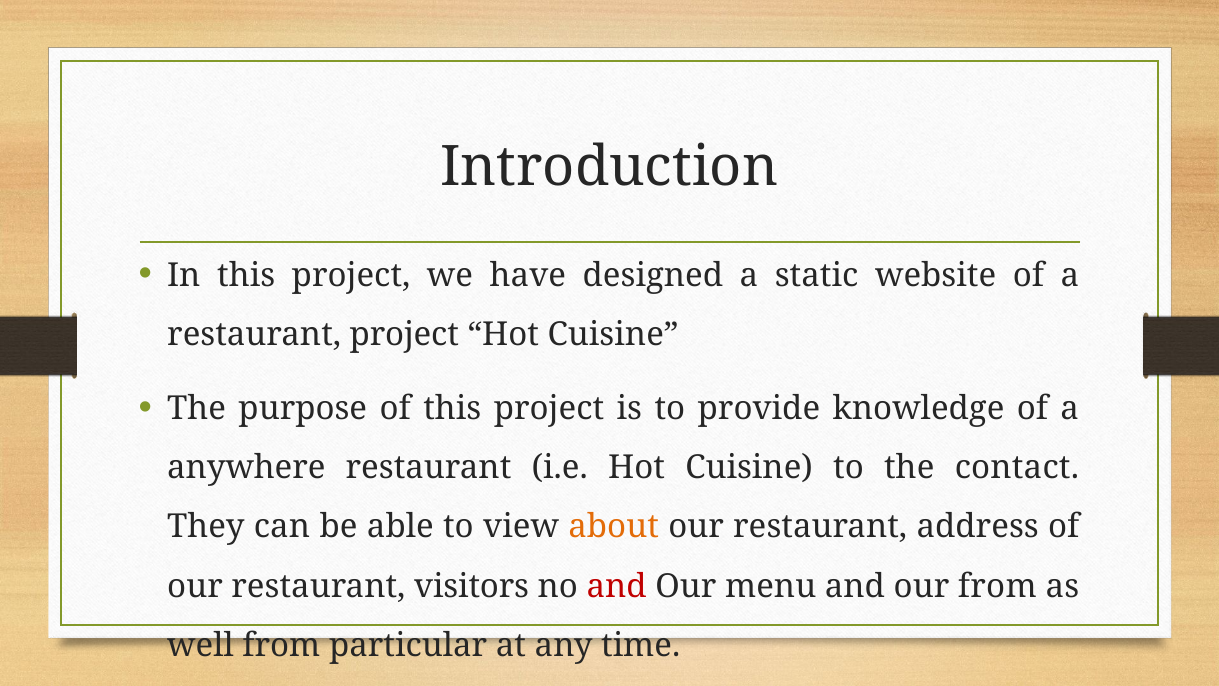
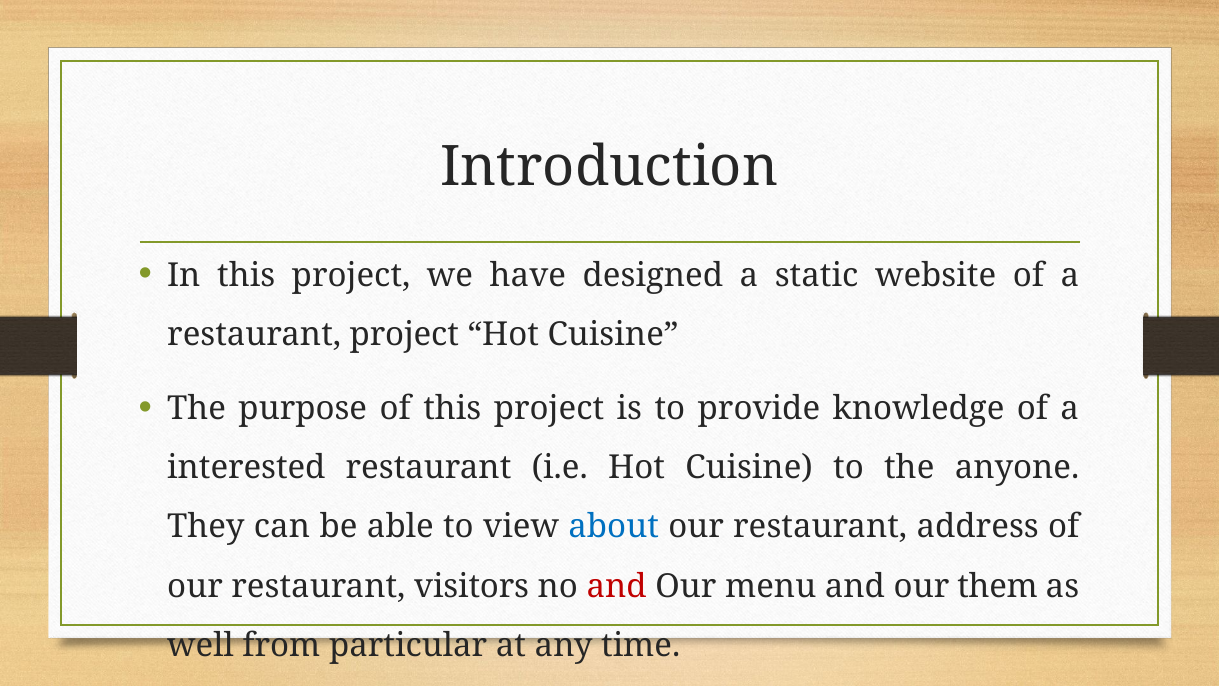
anywhere: anywhere -> interested (246, 467)
contact: contact -> anyone (1017, 467)
about colour: orange -> blue (614, 527)
our from: from -> them (998, 586)
